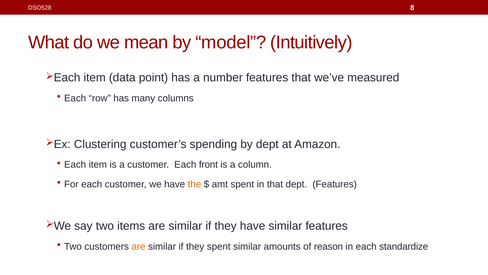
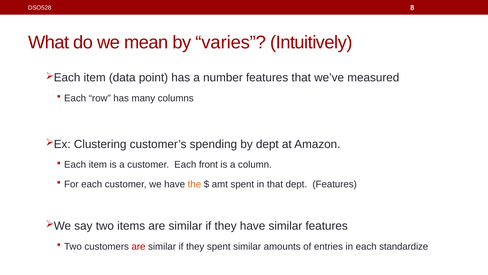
model: model -> varies (231, 42)
are colour: orange -> red (139, 246)
reason: reason -> entries (328, 246)
